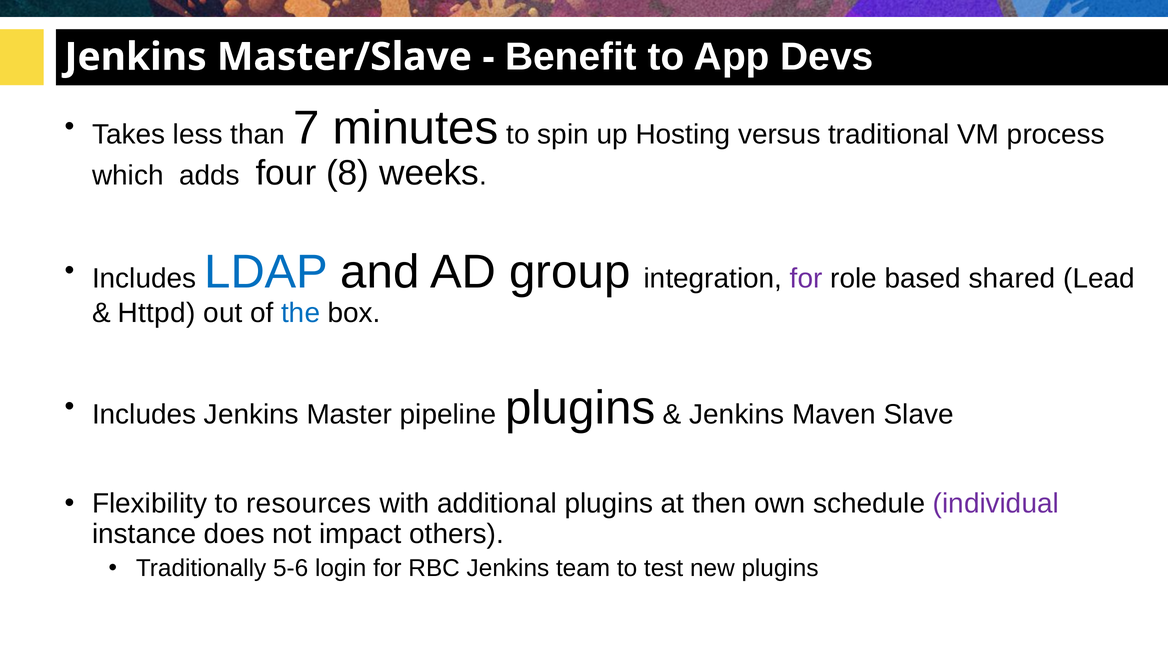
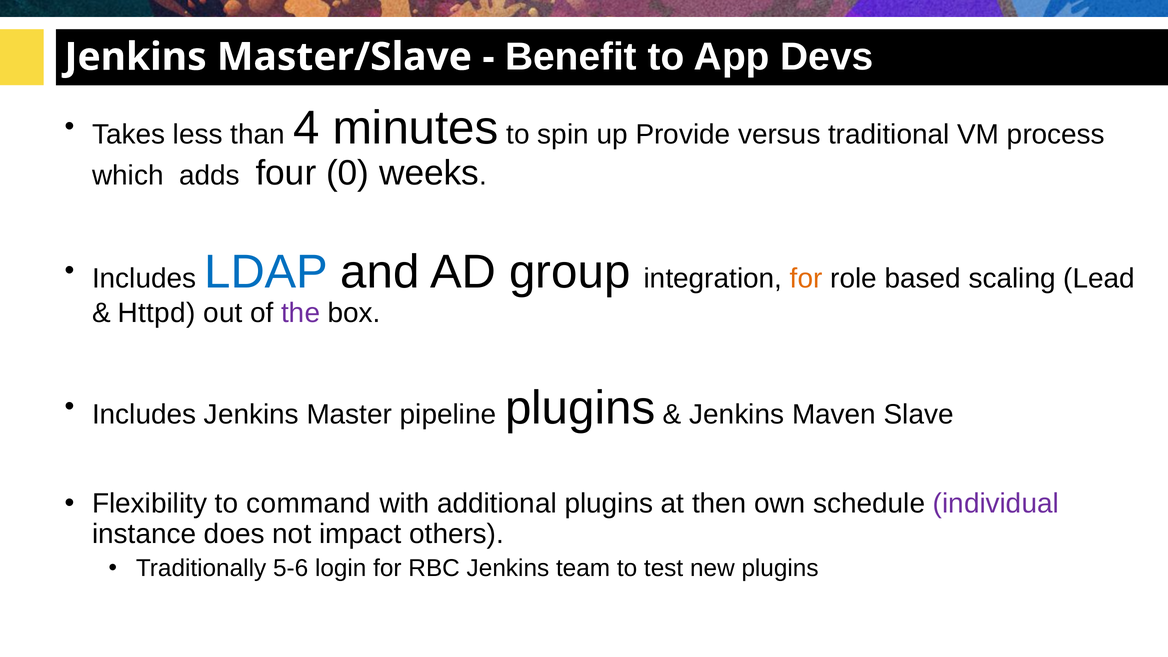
7: 7 -> 4 (306, 128)
Hosting: Hosting -> Provide (683, 135)
8: 8 -> 0 (348, 173)
for colour: purple -> orange (806, 279)
shared: shared -> scaling (1012, 279)
the colour: blue -> purple (301, 313)
resources: resources -> command (309, 504)
